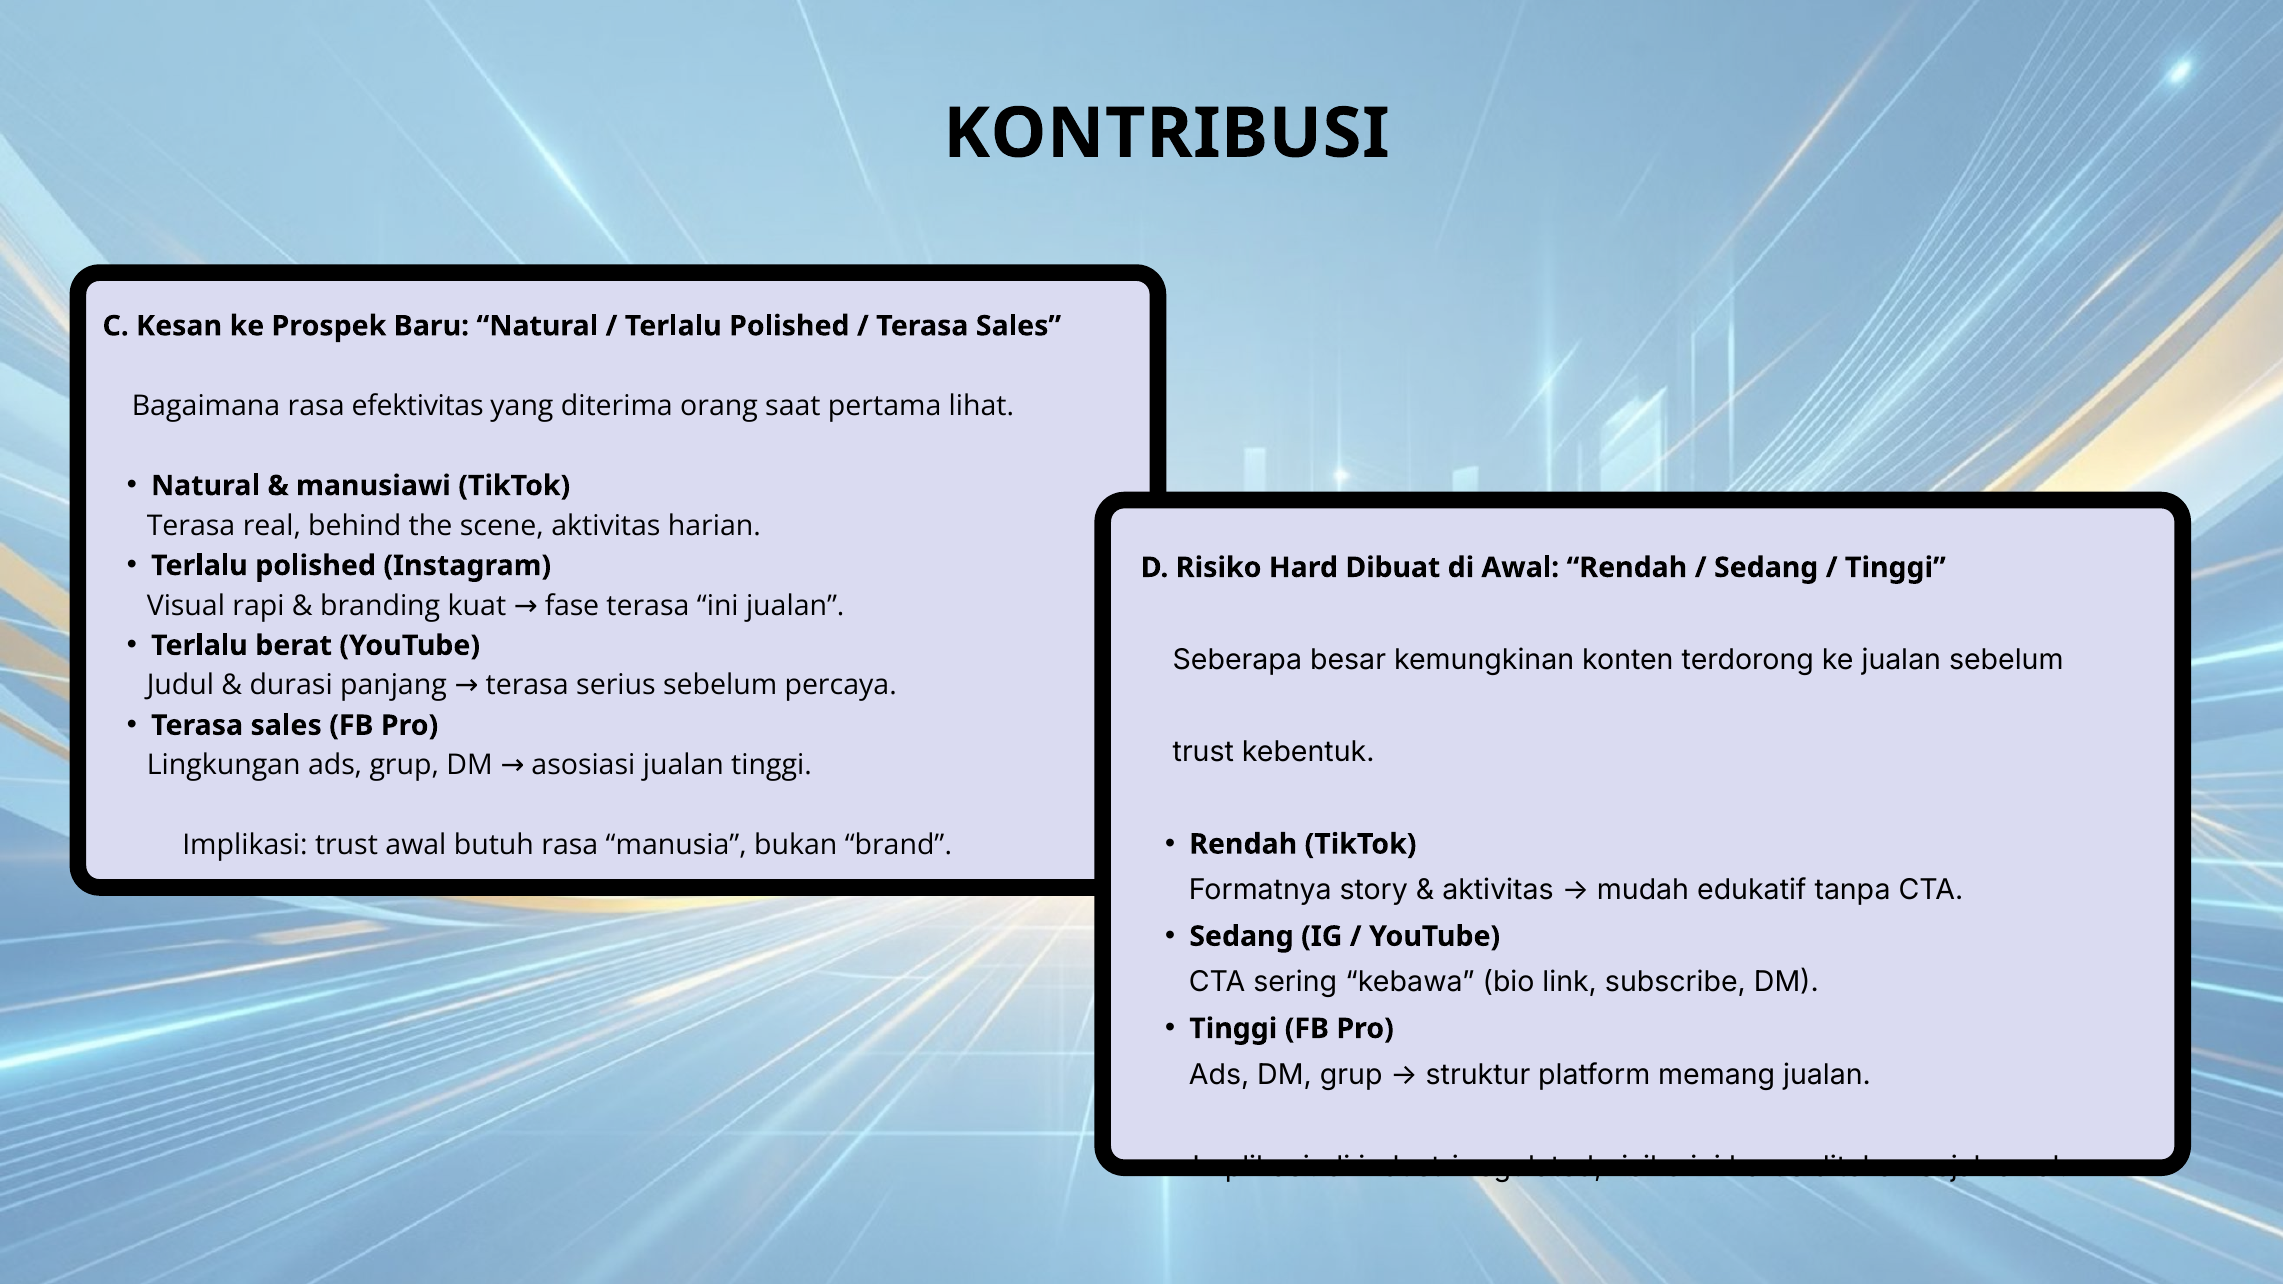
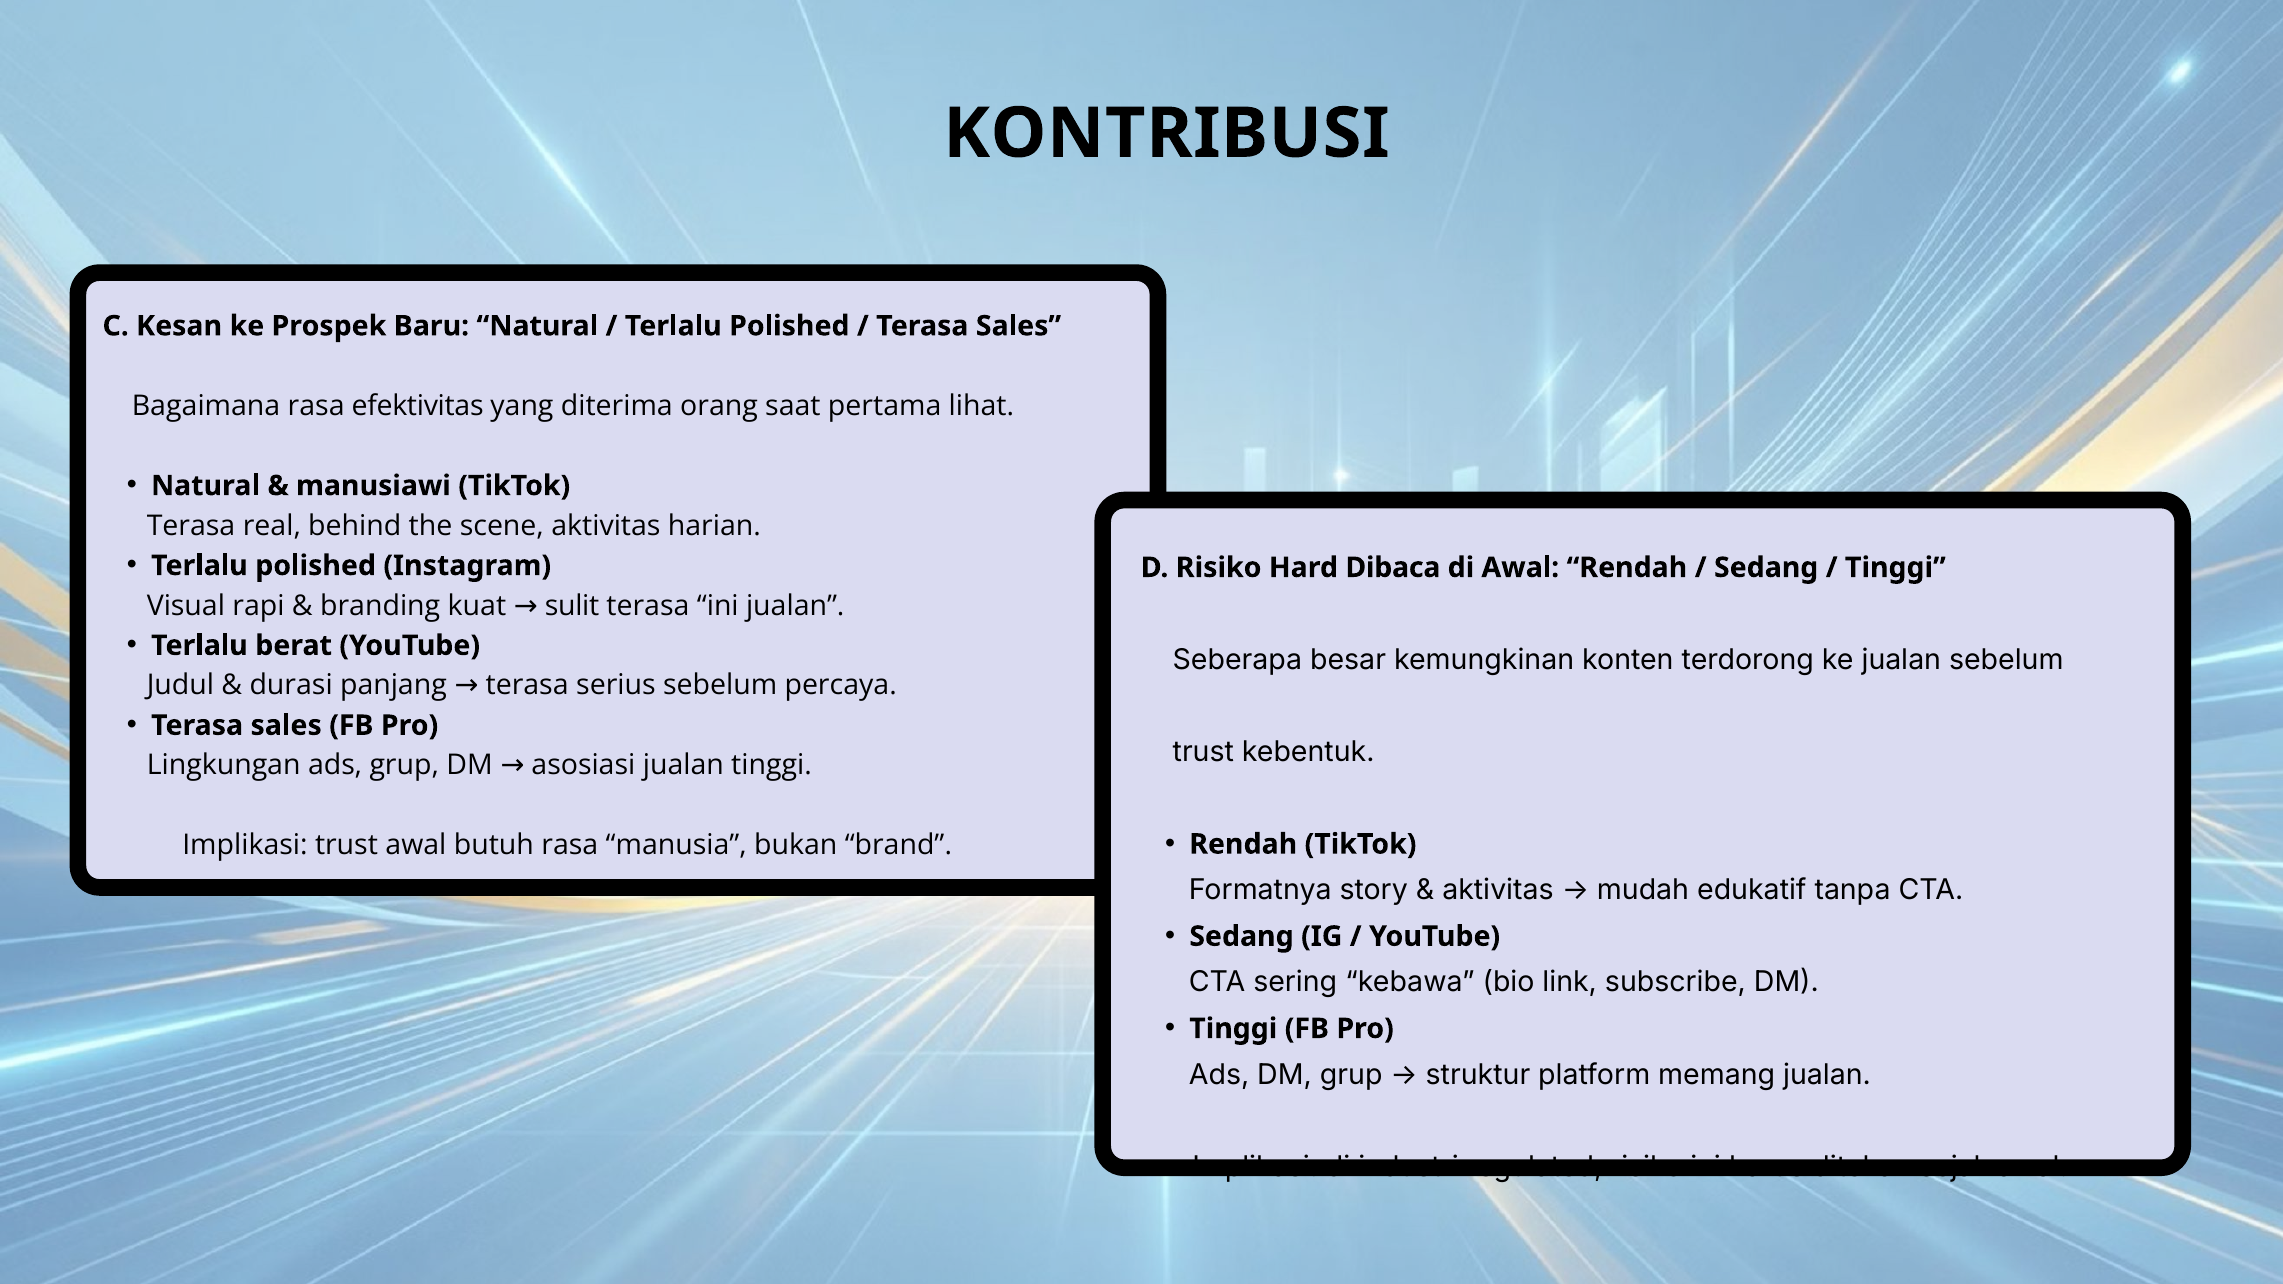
Dibuat: Dibuat -> Dibaca (1393, 568)
fase: fase -> sulit (572, 606)
